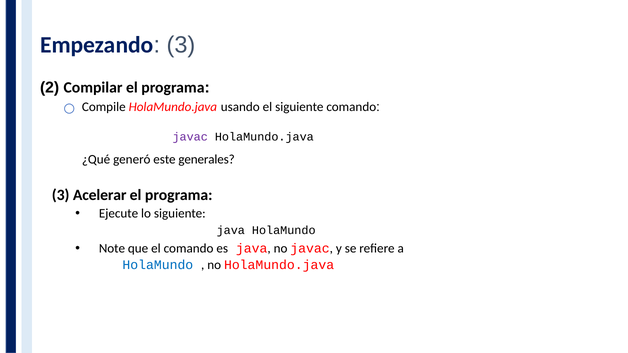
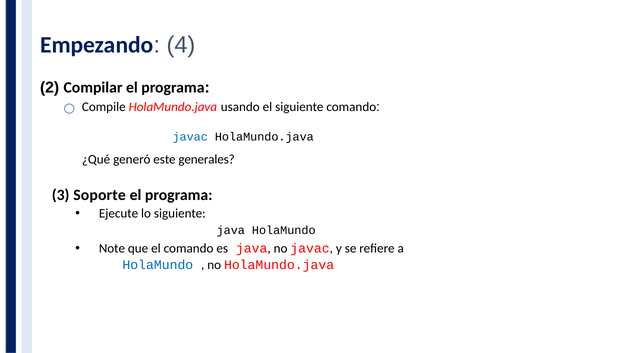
3: 3 -> 4 (181, 45)
javac colour: purple -> blue (190, 137)
Acelerar: Acelerar -> Soporte (100, 195)
